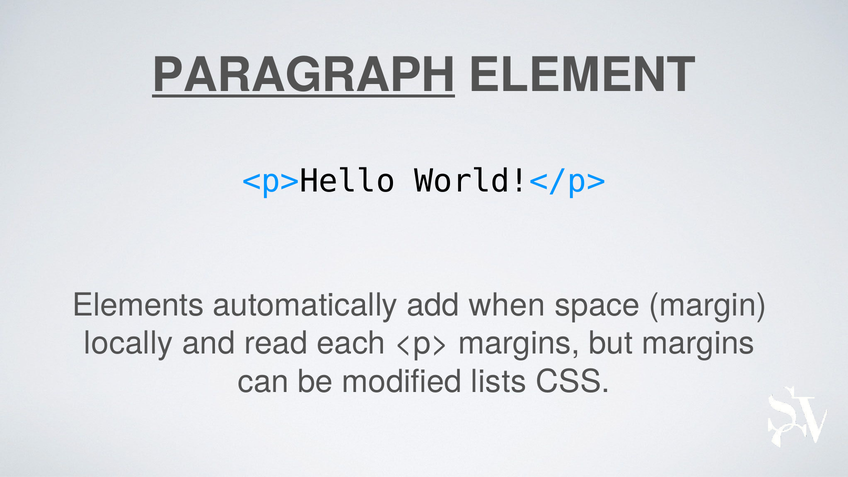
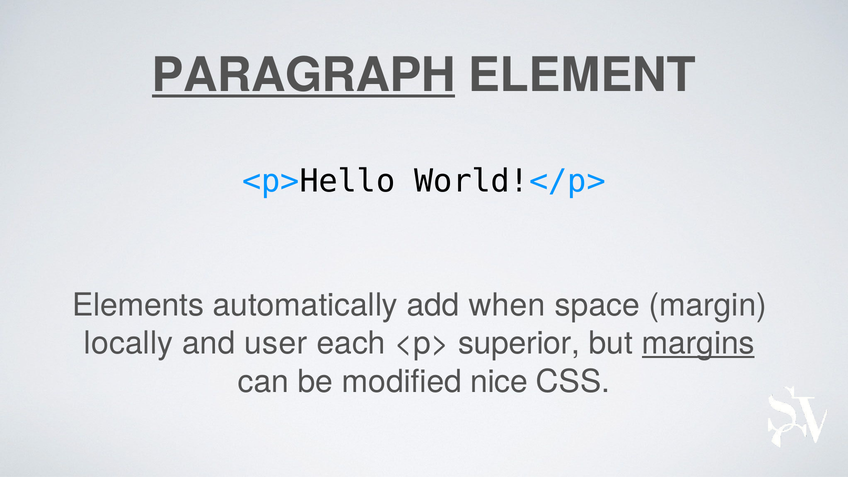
read: read -> user (276, 343)
<p> margins: margins -> superior (519, 343)
margins underline: none -> present (698, 343)
lists: lists -> nice (499, 382)
